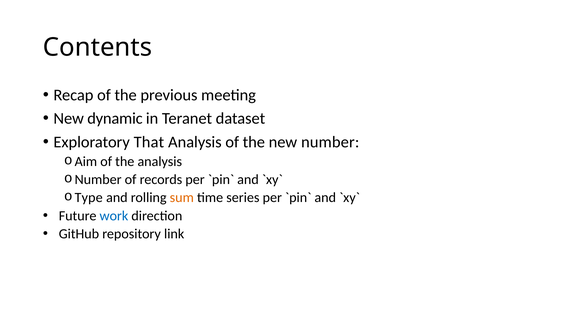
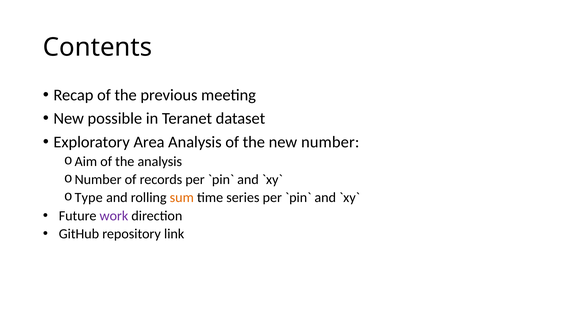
dynamic: dynamic -> possible (115, 119)
That: That -> Area (149, 142)
work colour: blue -> purple (114, 216)
